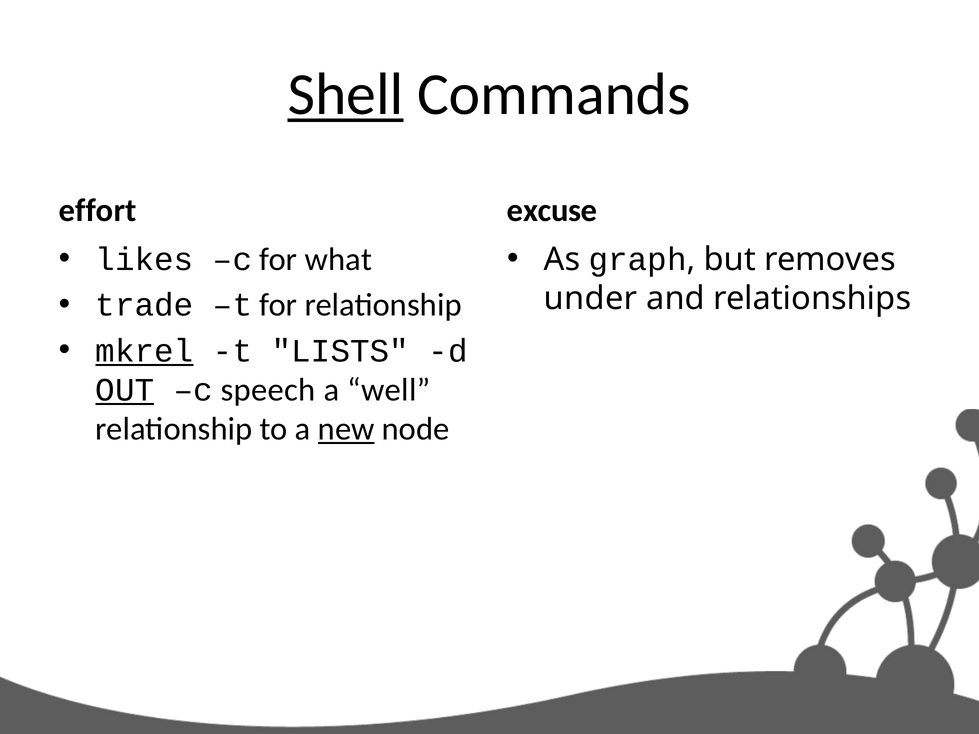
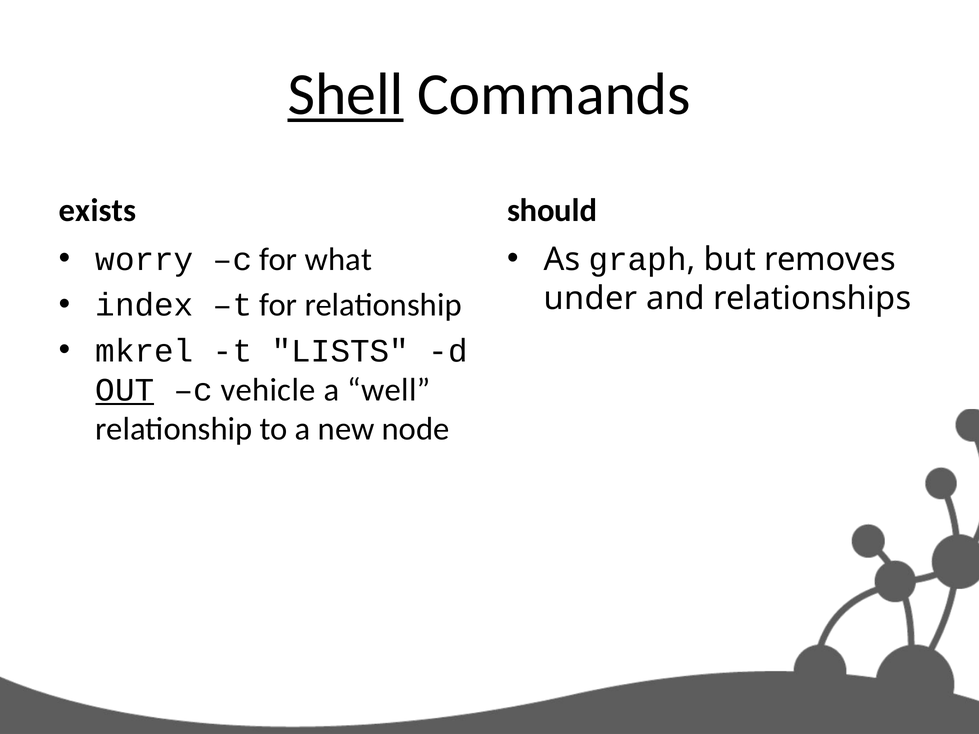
effort: effort -> exists (98, 211)
excuse: excuse -> should (552, 211)
likes: likes -> worry (144, 260)
trade: trade -> index (144, 305)
mkrel underline: present -> none (144, 351)
speech: speech -> vehicle (268, 390)
new underline: present -> none (346, 429)
